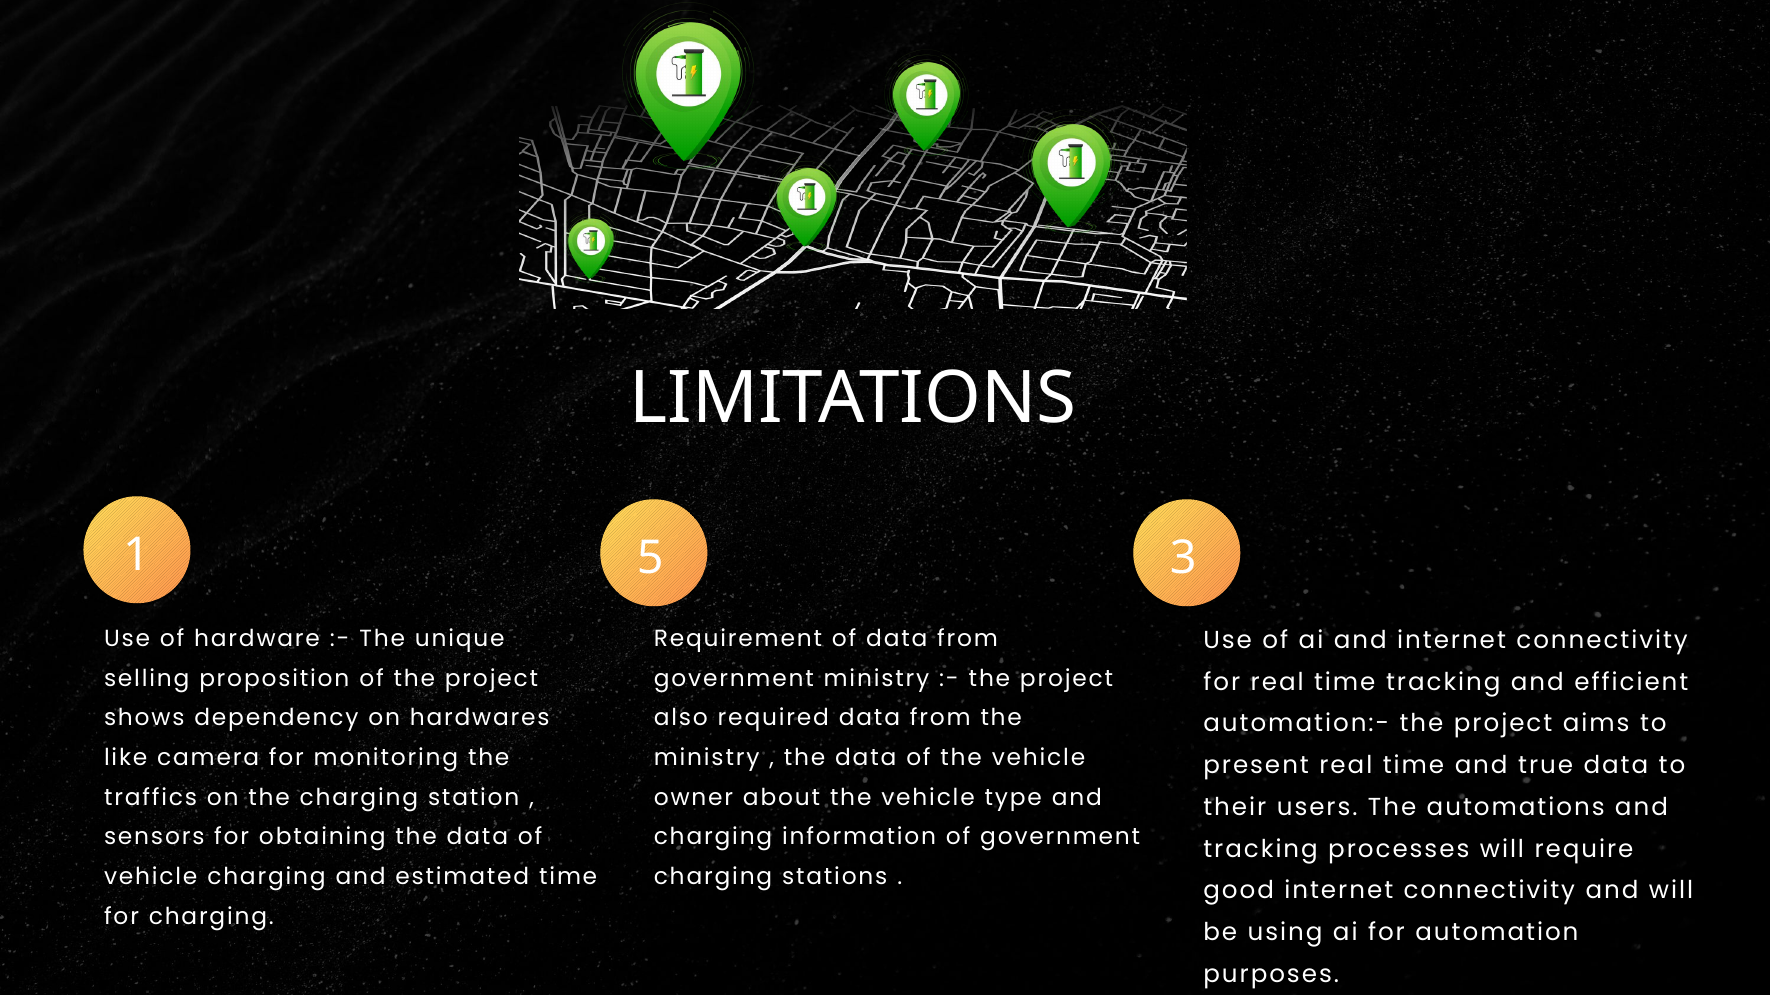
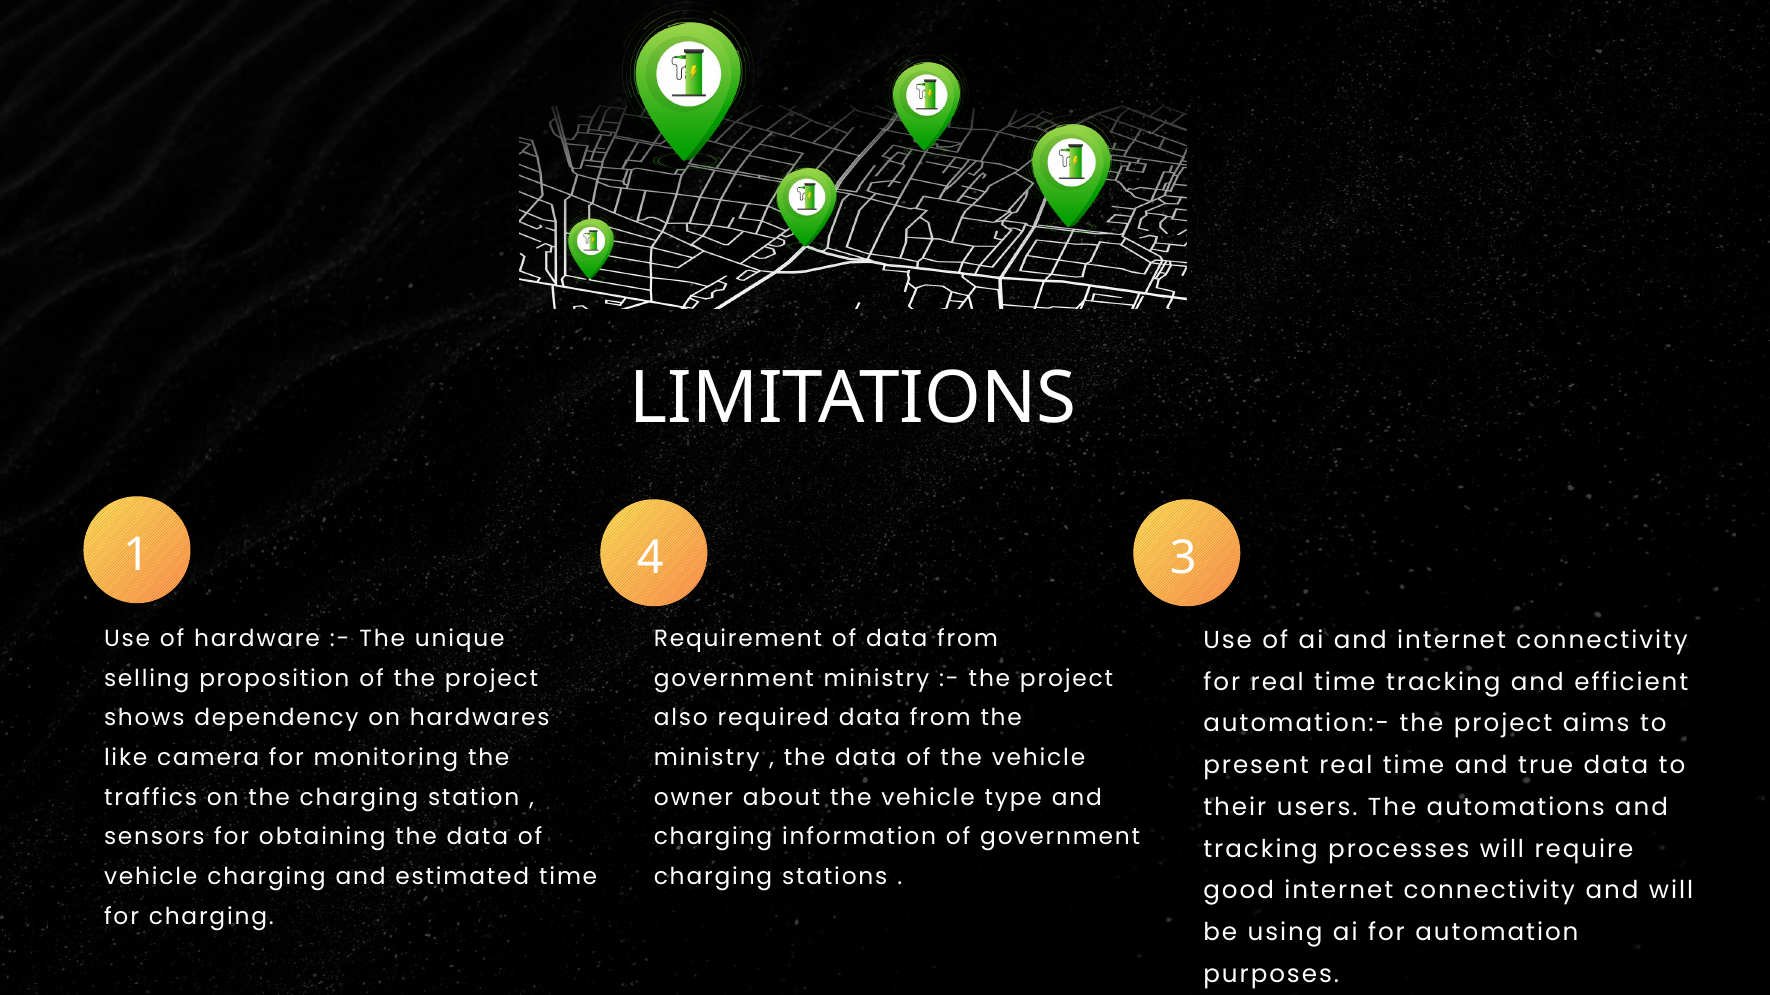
5: 5 -> 4 (650, 559)
